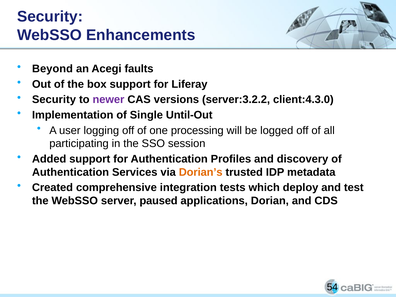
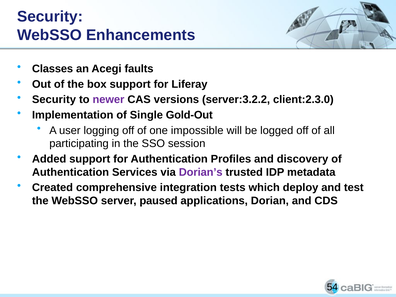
Beyond: Beyond -> Classes (53, 69)
client:4.3.0: client:4.3.0 -> client:2.3.0 (303, 100)
Until-Out: Until-Out -> Gold-Out (189, 115)
processing: processing -> impossible (197, 130)
Dorian’s colour: orange -> purple (201, 172)
